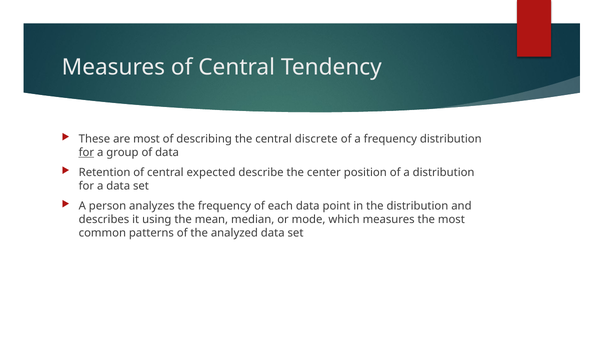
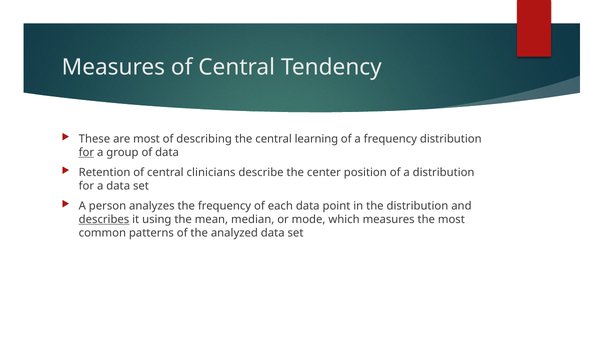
discrete: discrete -> learning (316, 139)
expected: expected -> clinicians (211, 172)
describes underline: none -> present (104, 219)
